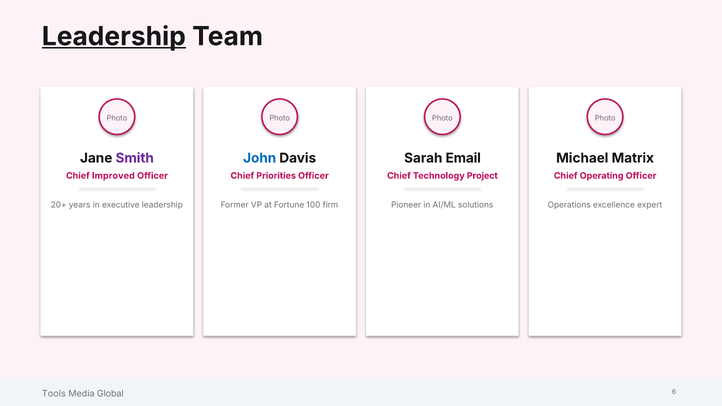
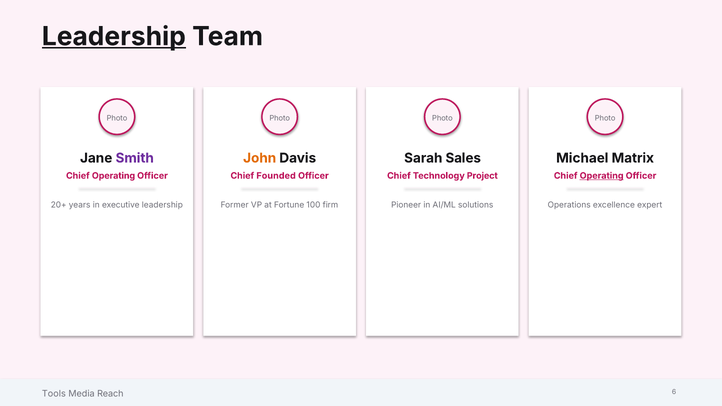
John colour: blue -> orange (260, 158)
Email: Email -> Sales (463, 158)
Improved: Improved -> Operating (113, 176)
Priorities: Priorities -> Founded (276, 176)
Operating underline: none -> present (602, 176)
Global: Global -> Reach (110, 394)
